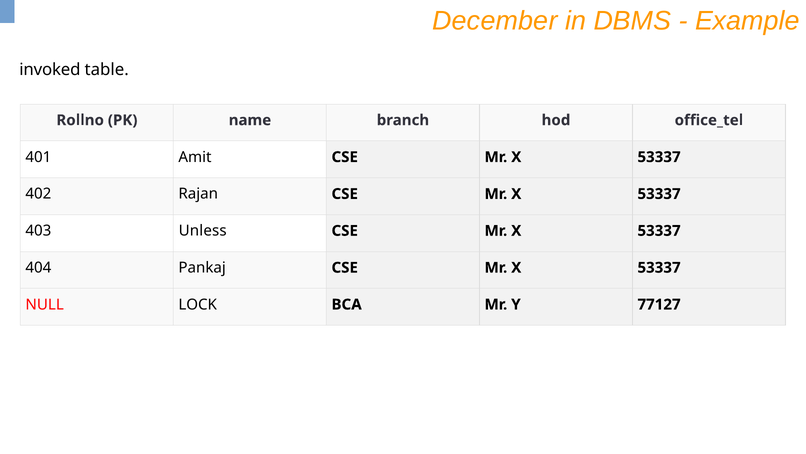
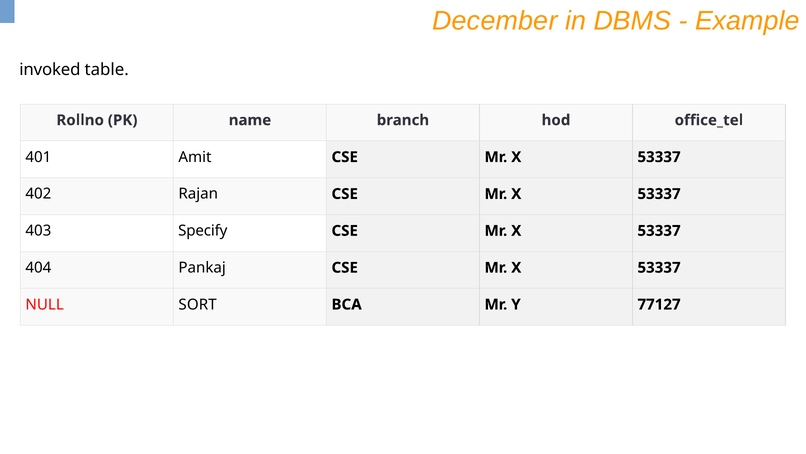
Unless: Unless -> Specify (203, 231)
LOCK: LOCK -> SORT (198, 304)
